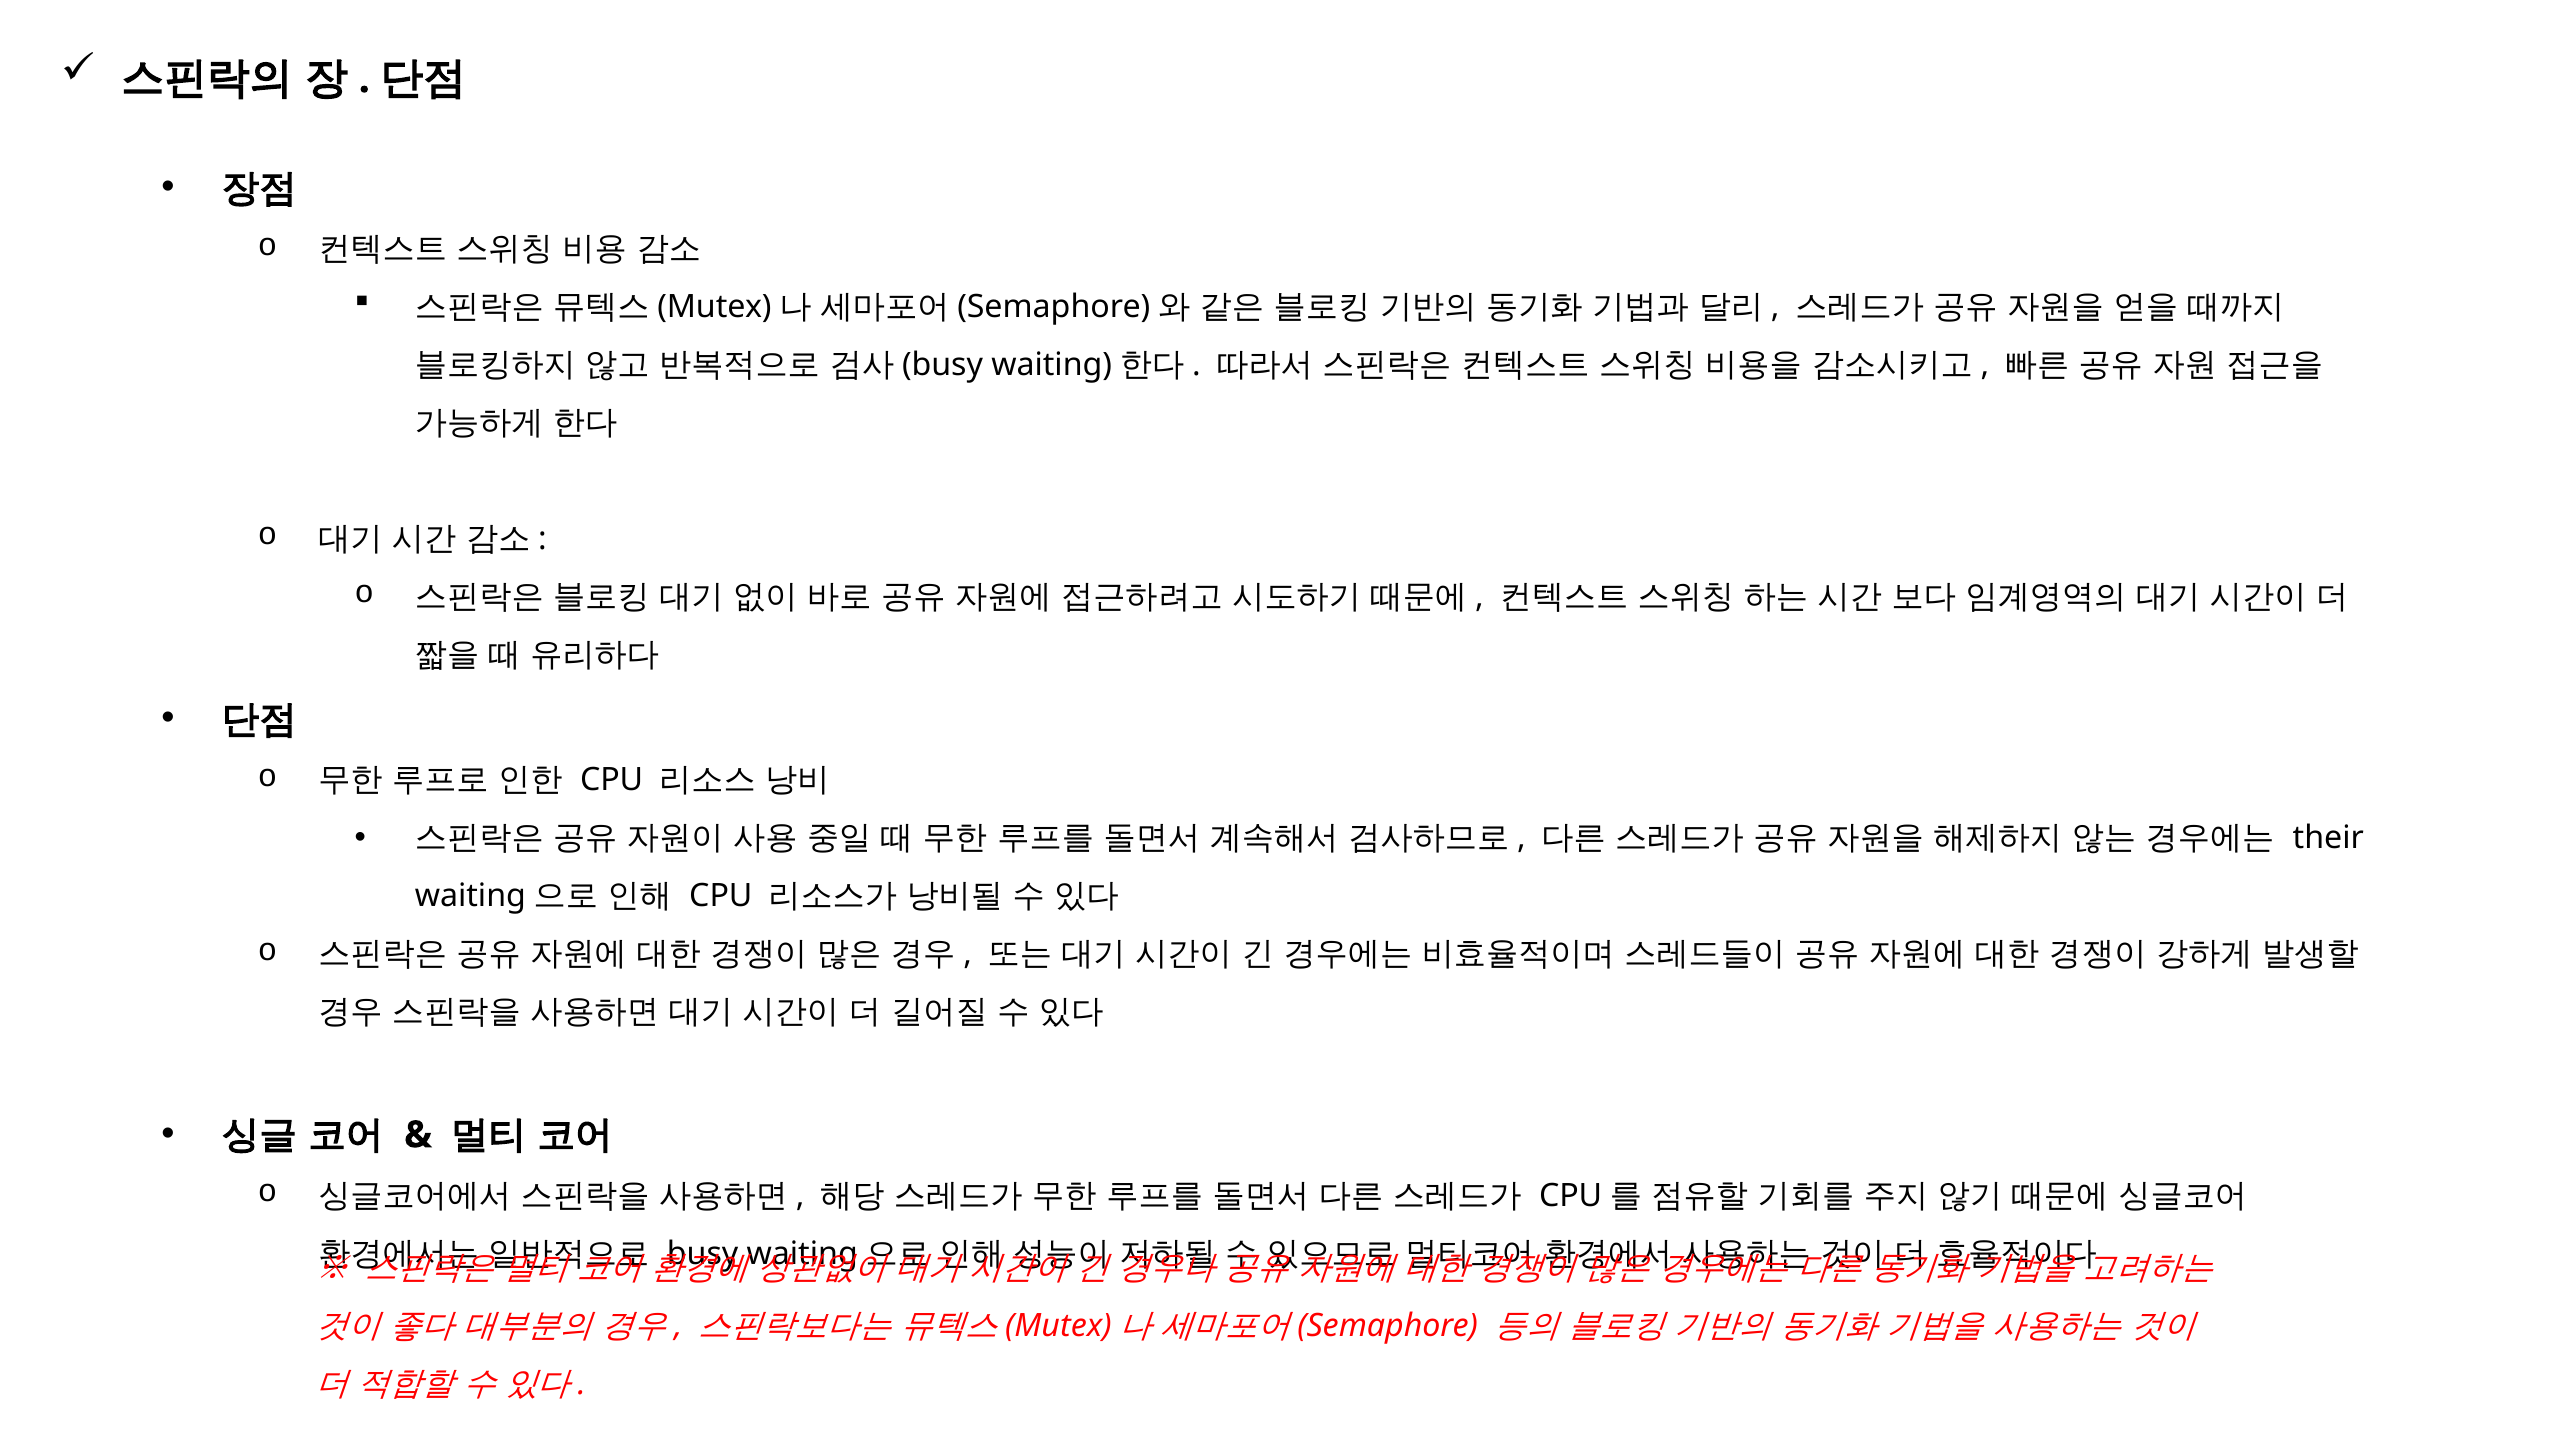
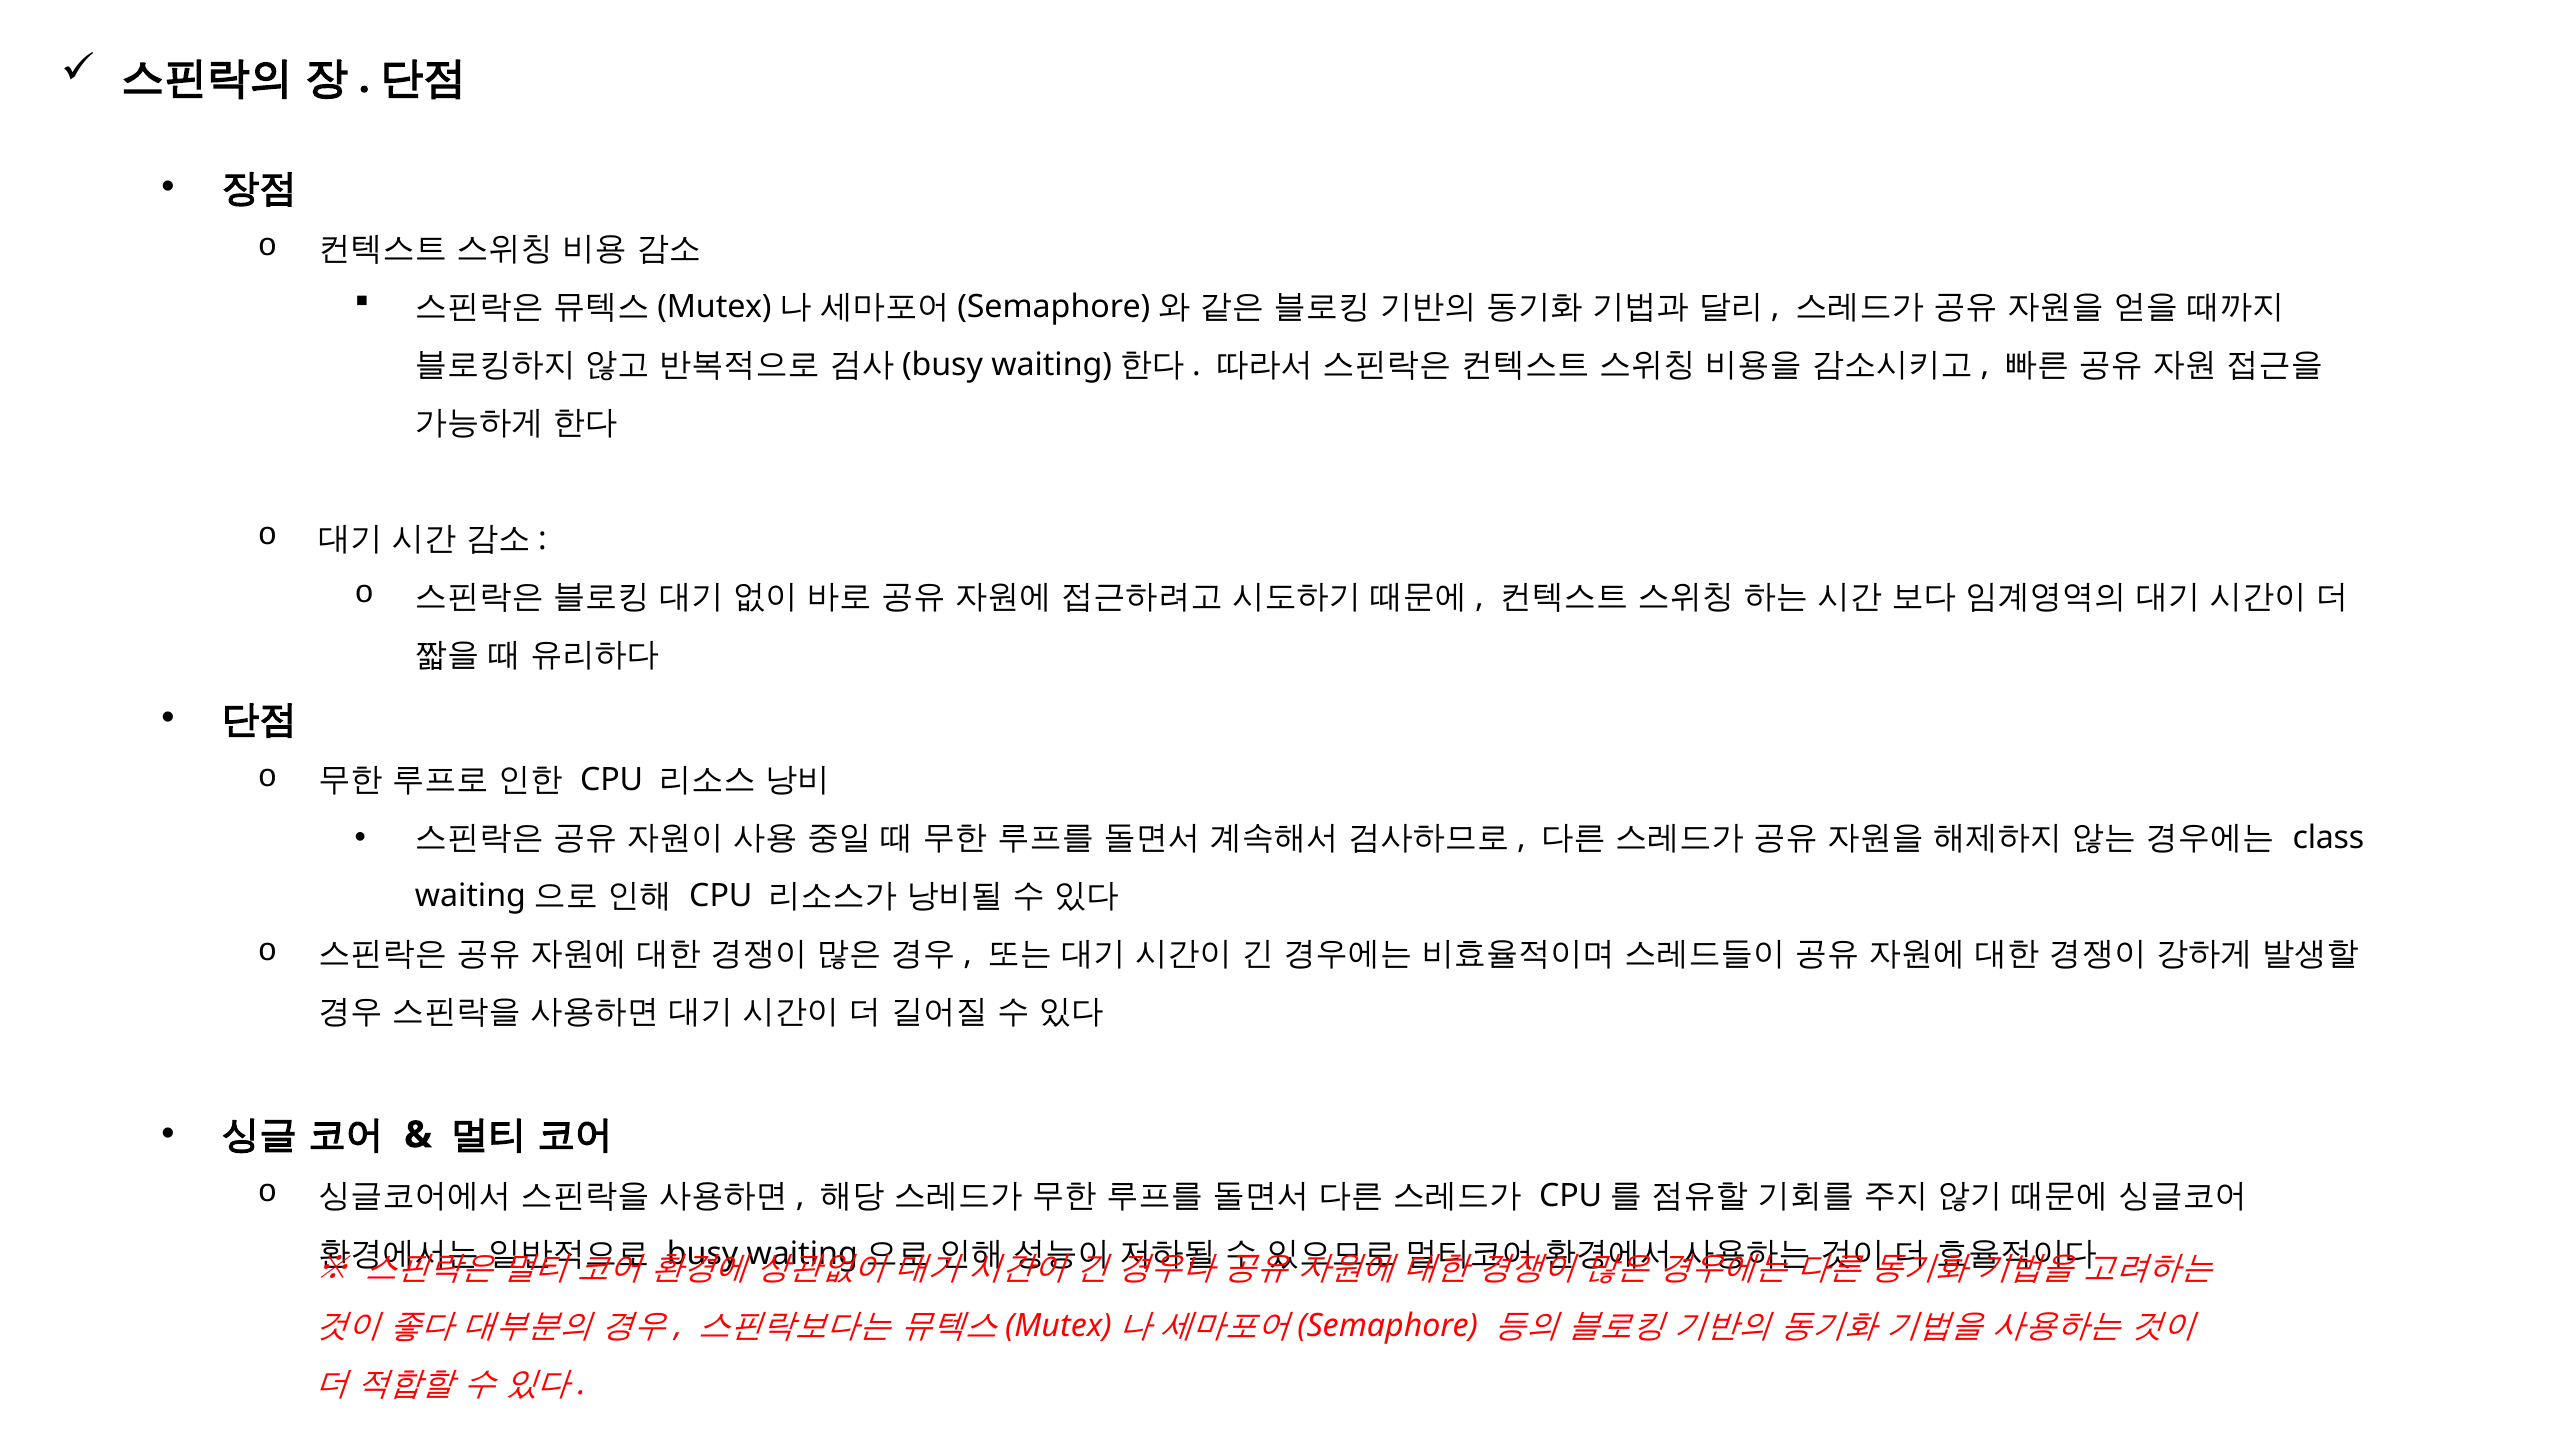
their: their -> class (2328, 838)
